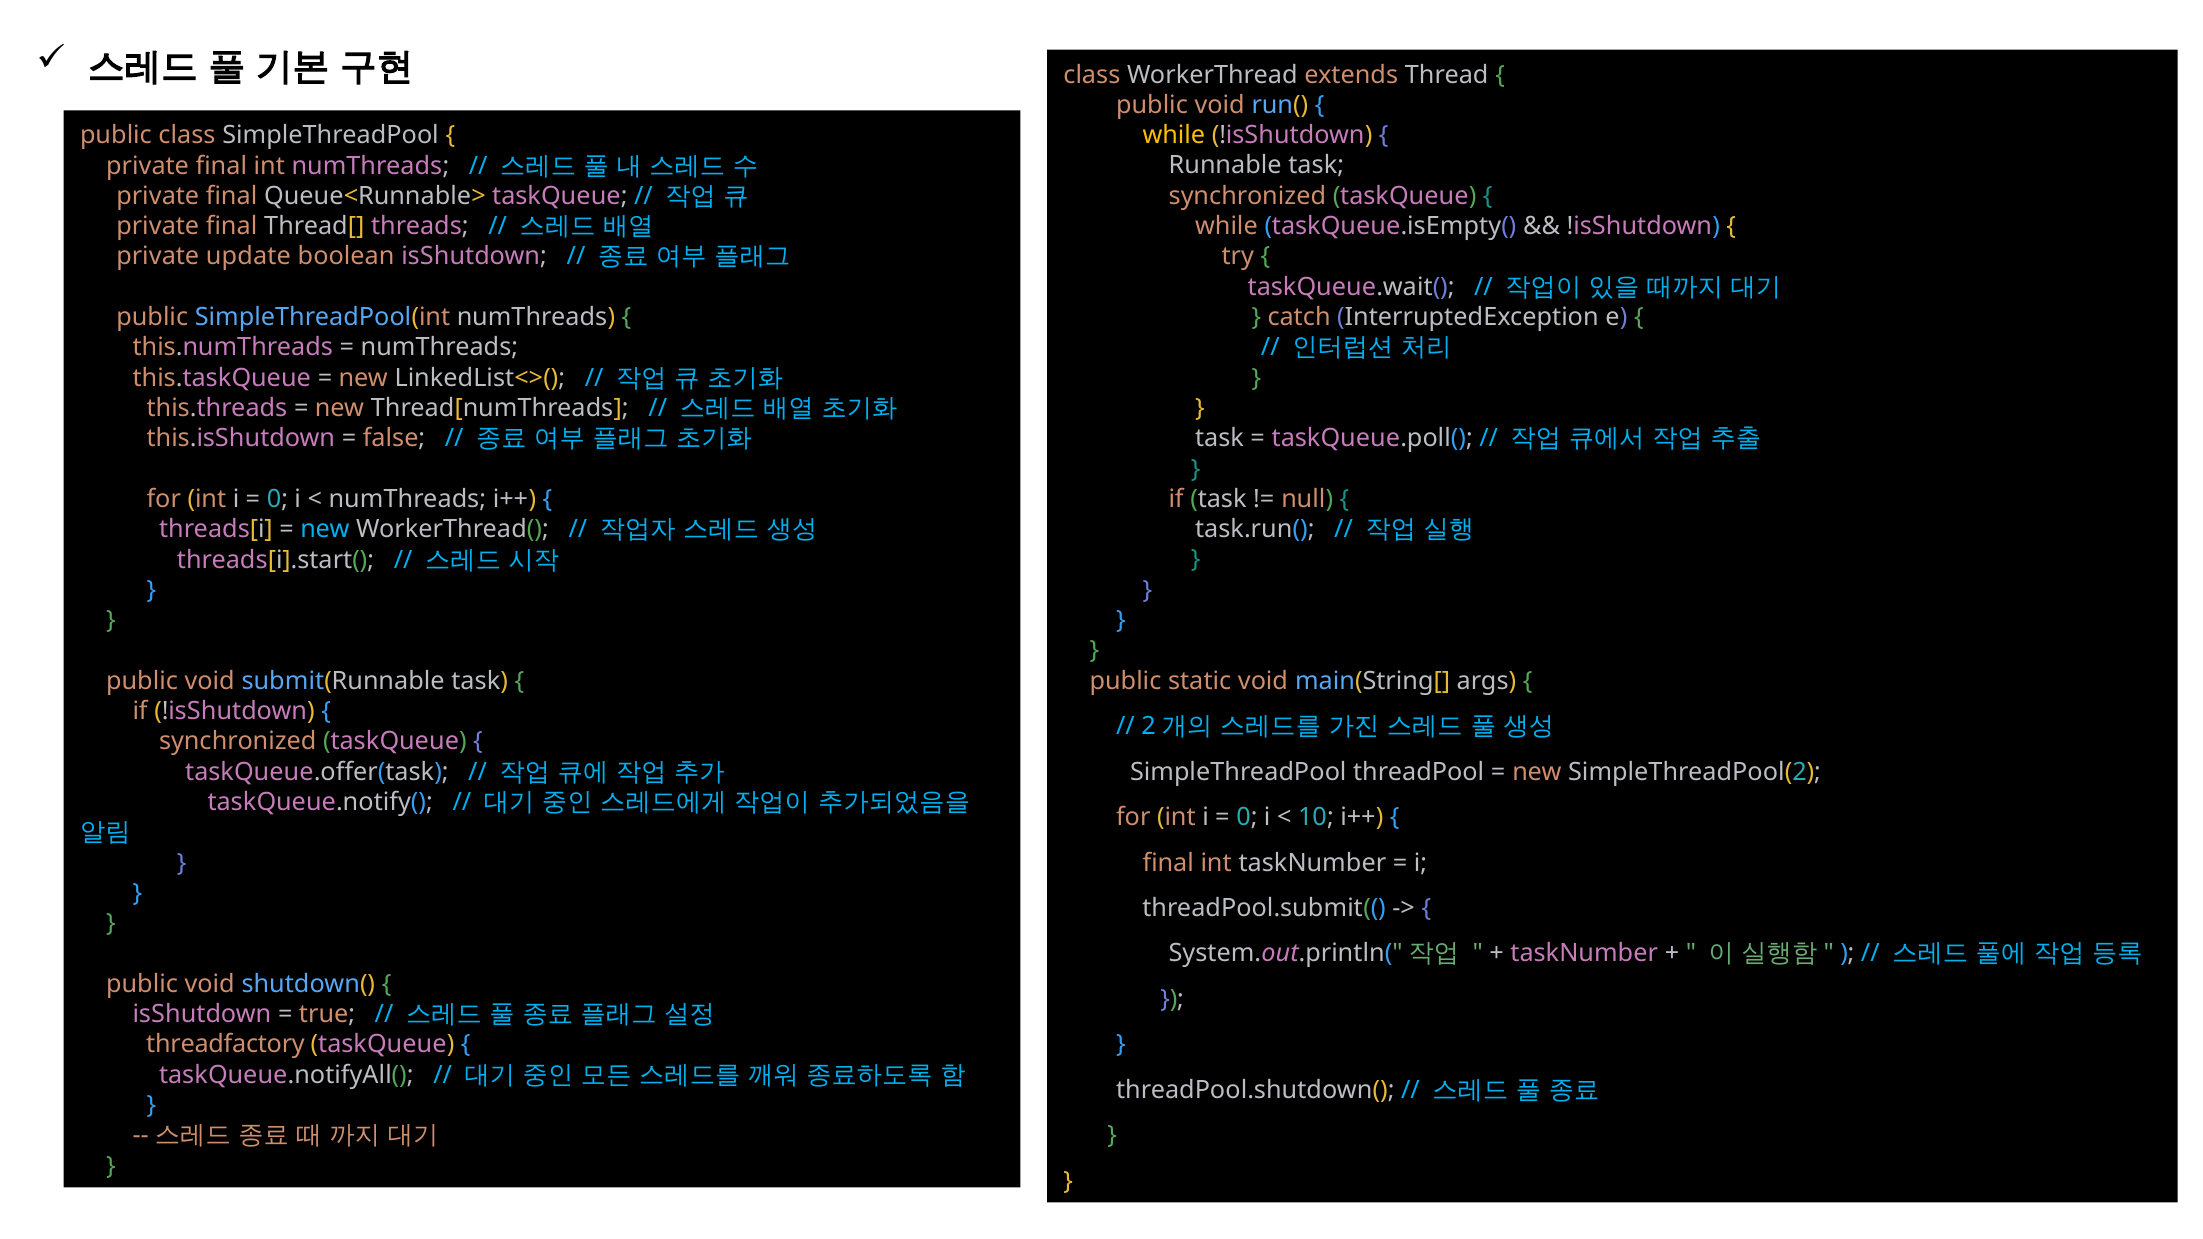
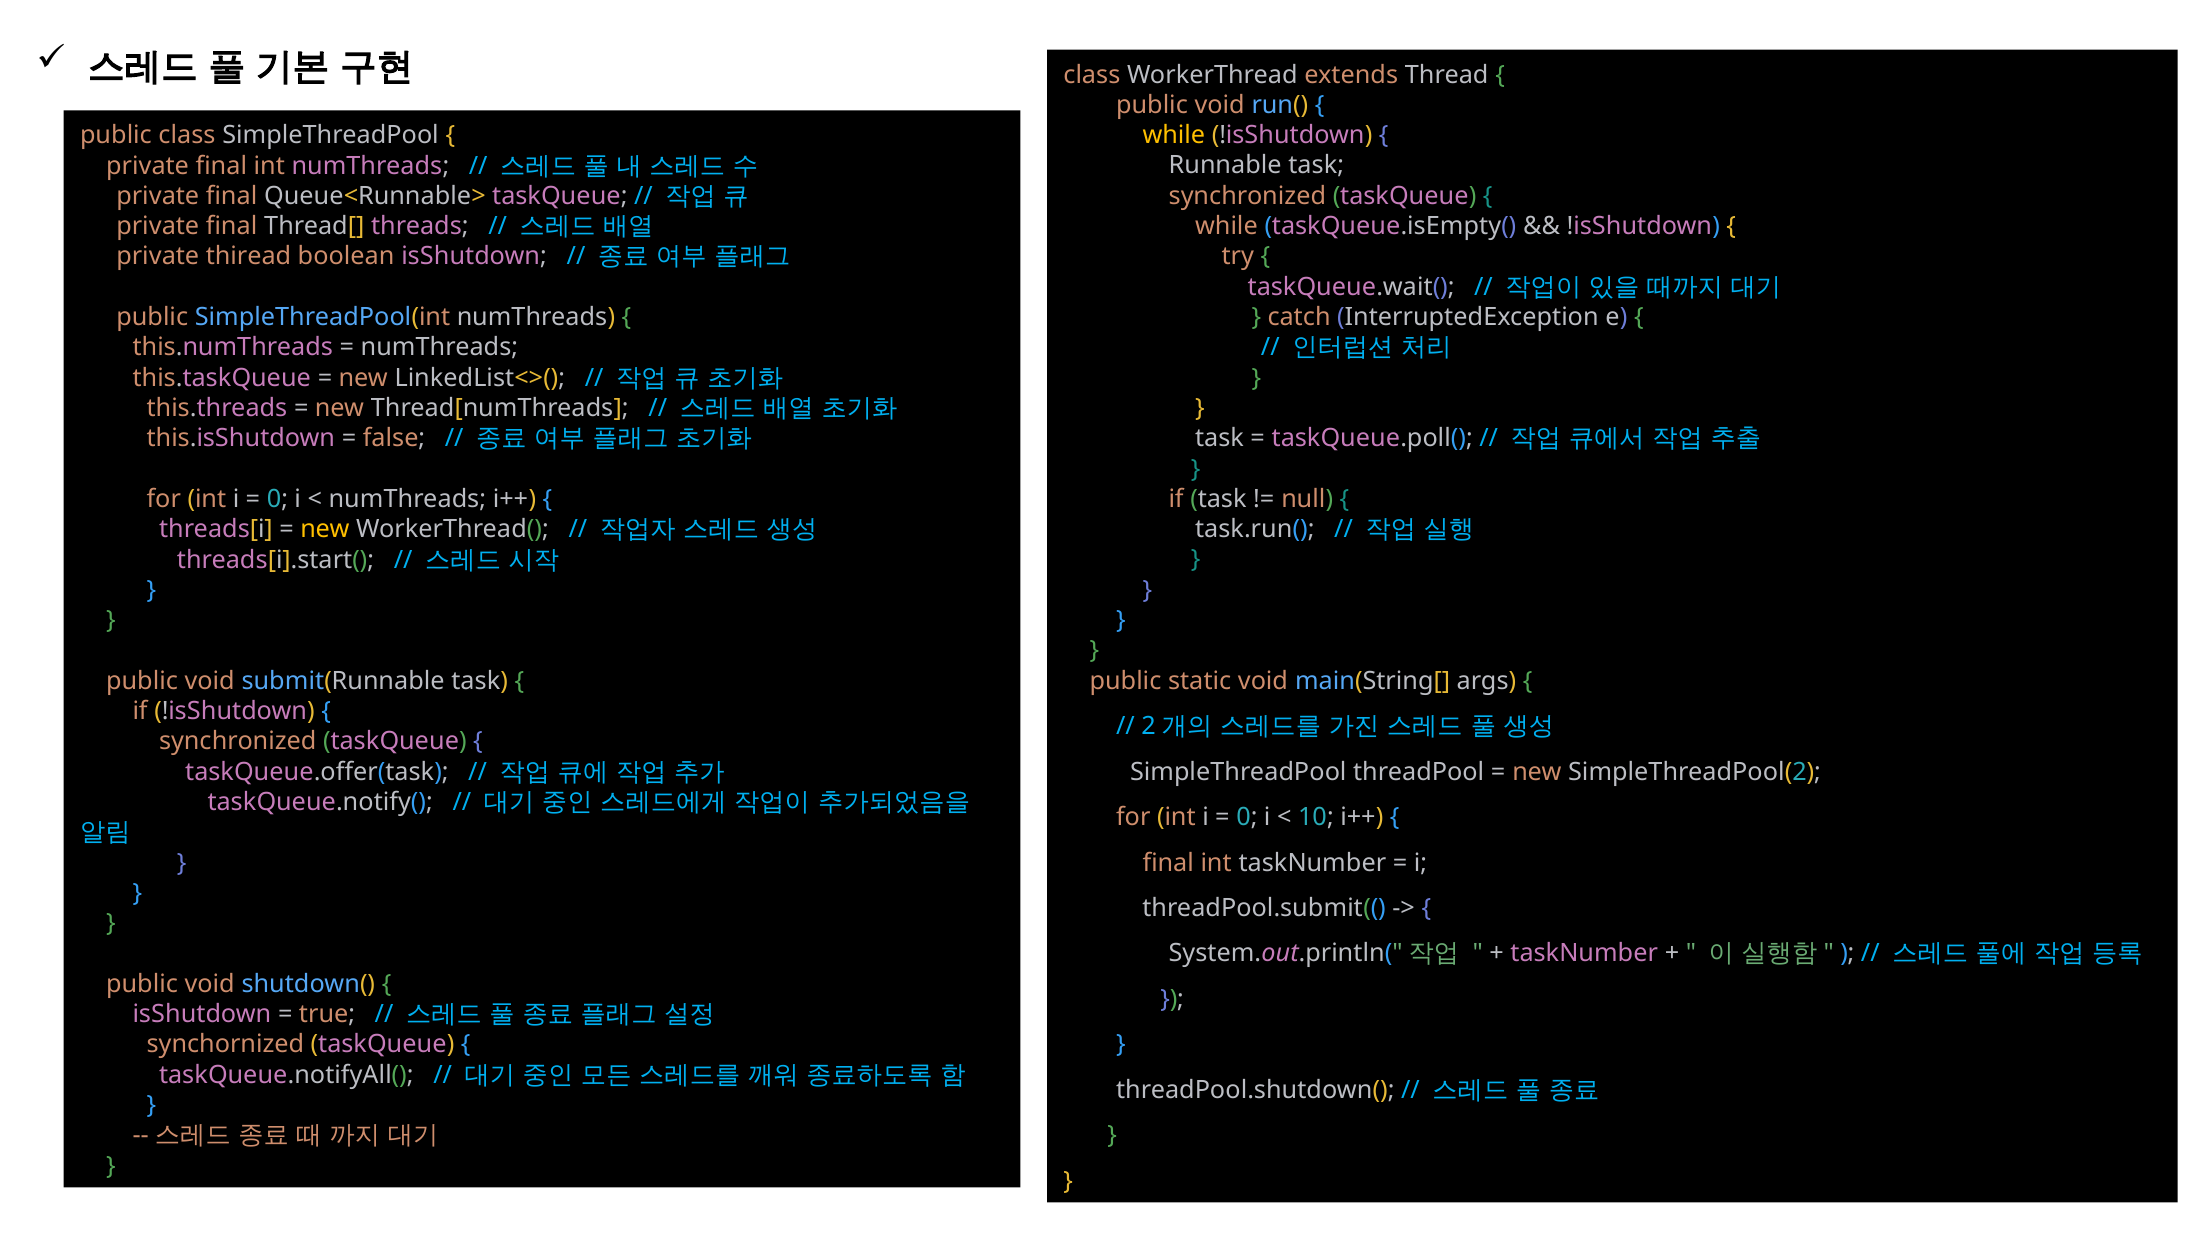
update: update -> thiread (248, 257)
new colour: light blue -> yellow (325, 529)
threadfactory: threadfactory -> synchornized (225, 1045)
